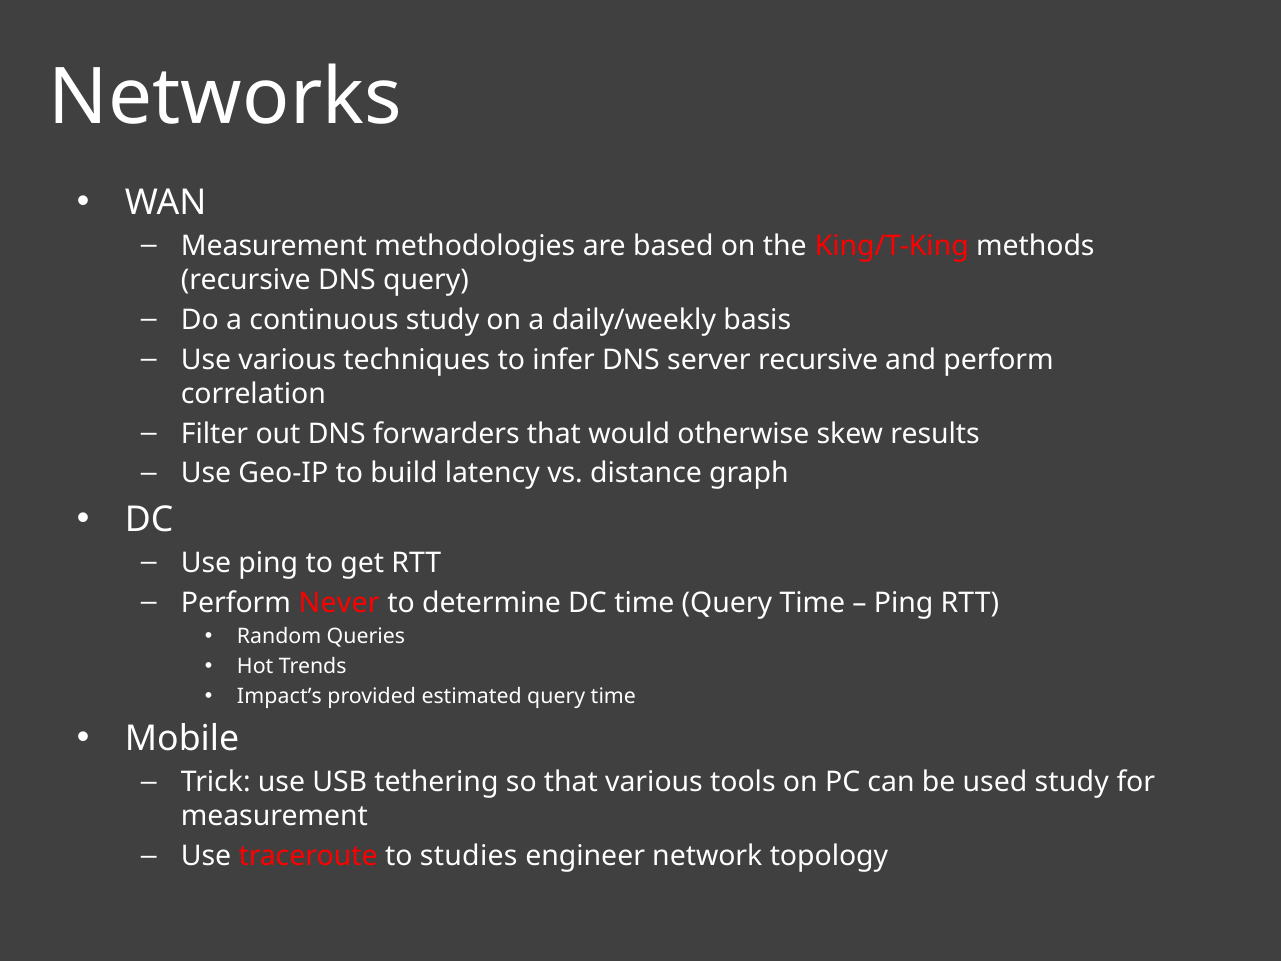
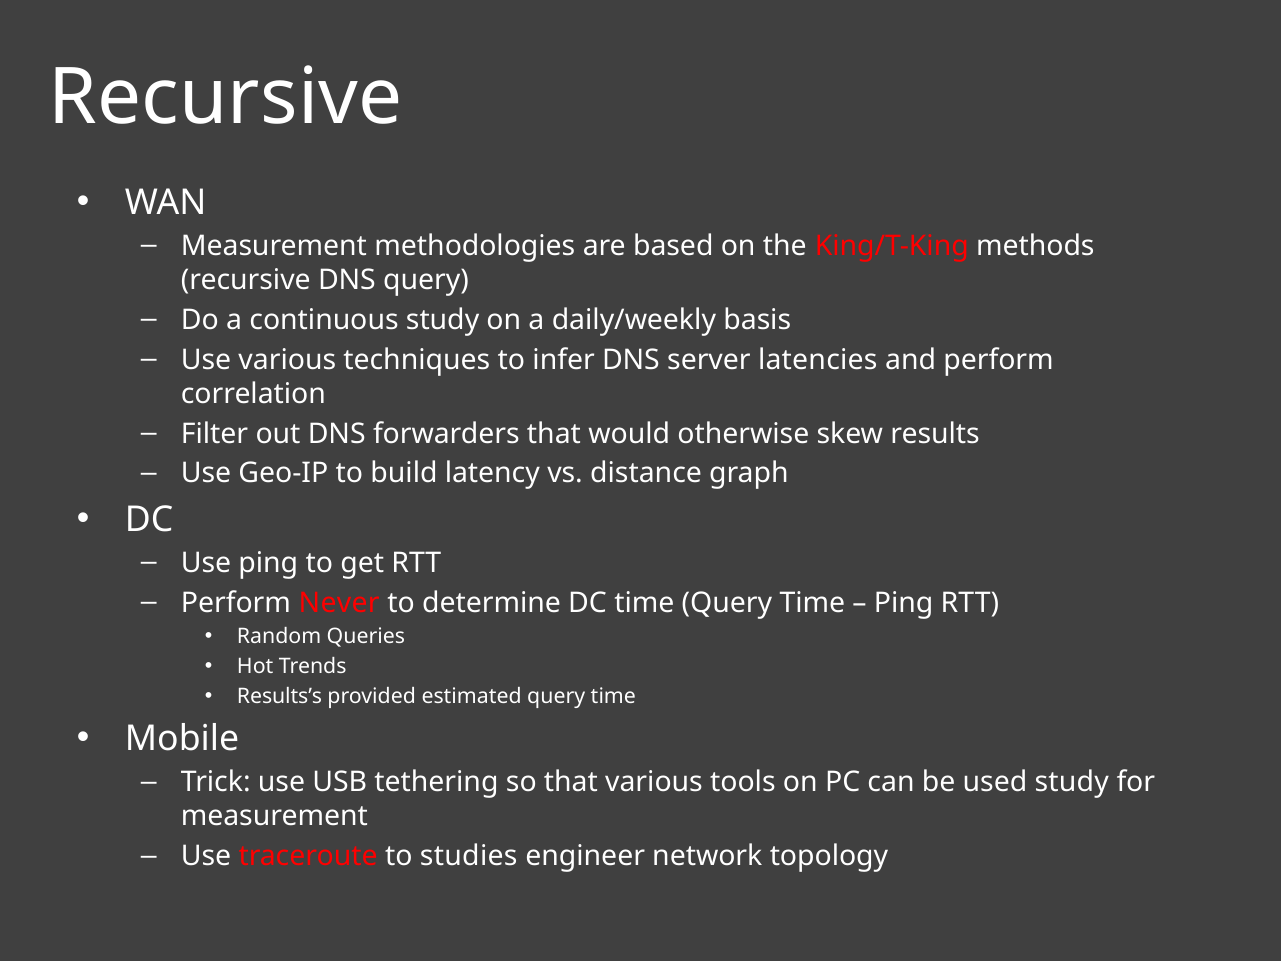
Networks: Networks -> Recursive (225, 97)
server recursive: recursive -> latencies (818, 360)
Impact’s: Impact’s -> Results’s (280, 696)
